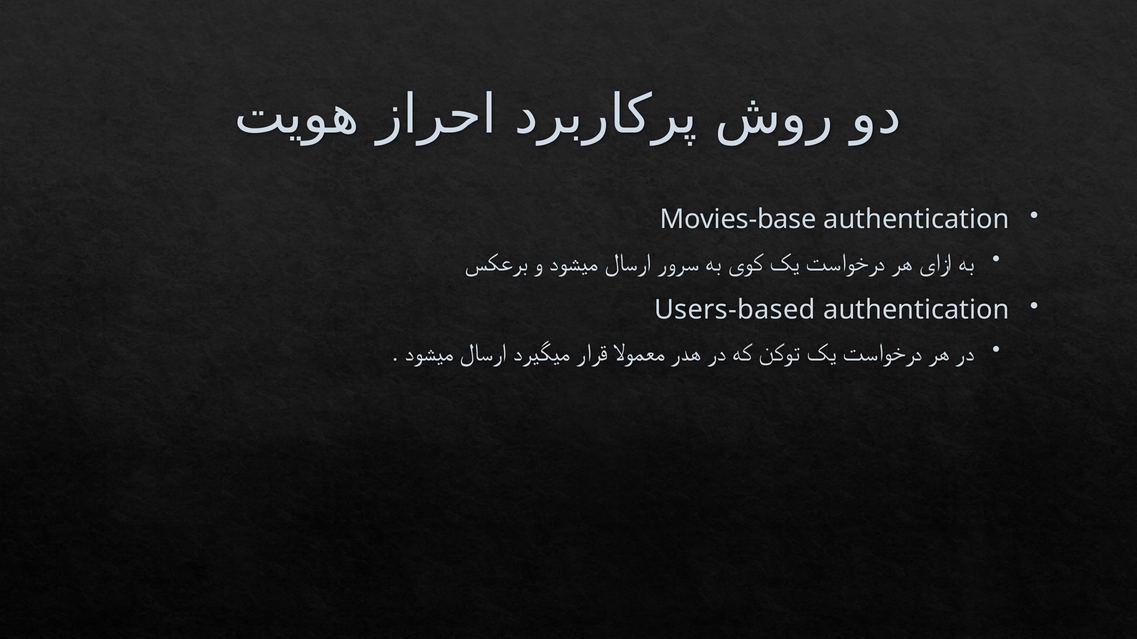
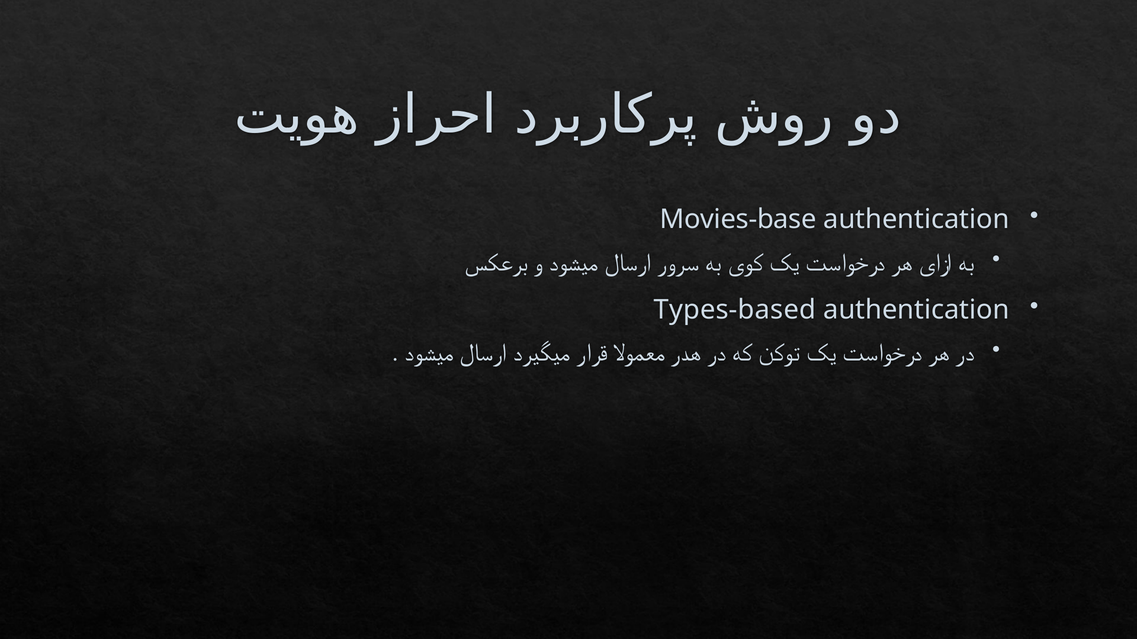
Users-based: Users-based -> Types-based (735, 310)
